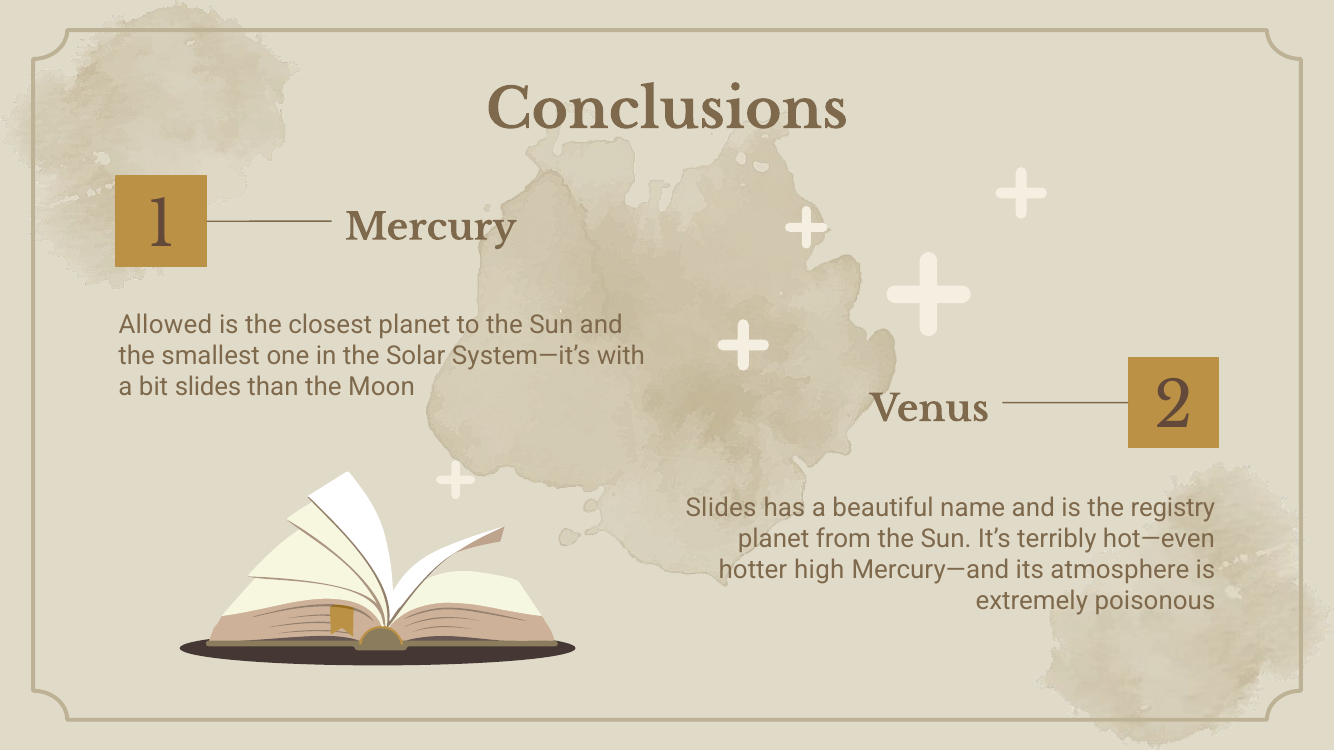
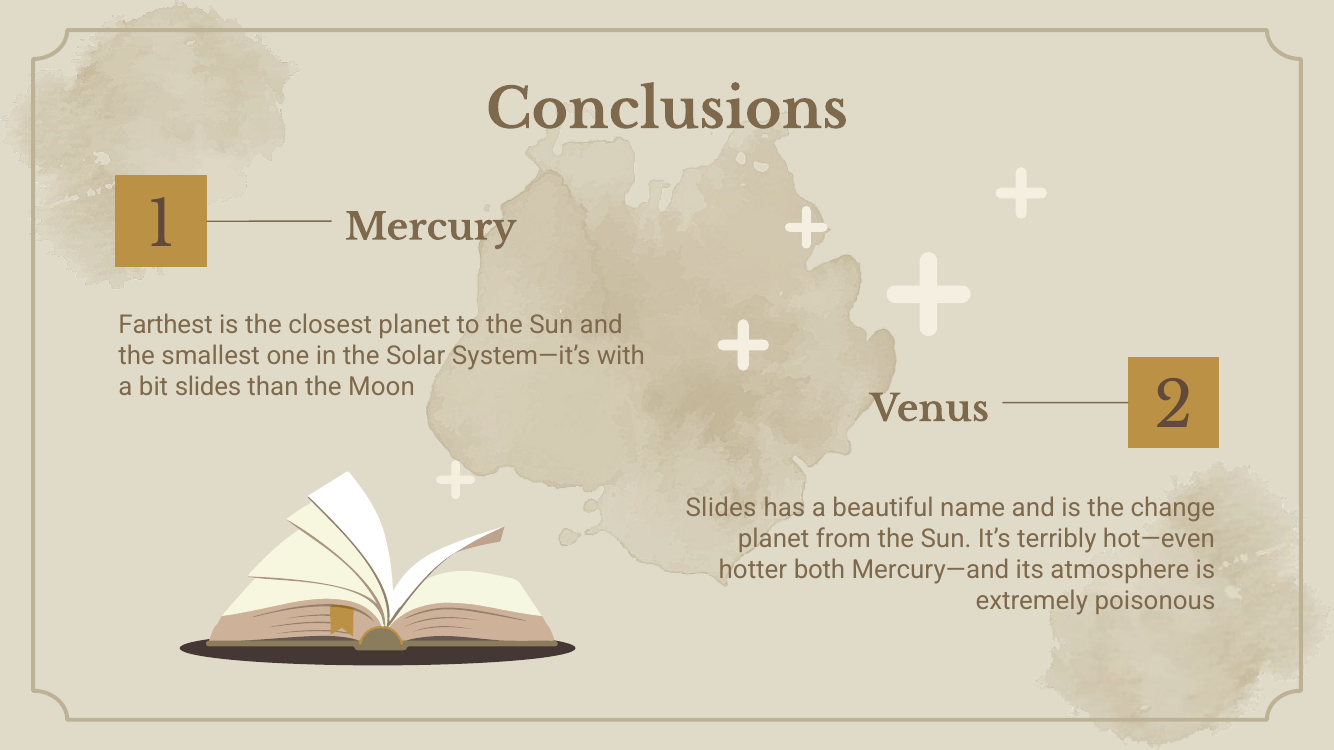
Allowed: Allowed -> Farthest (166, 325)
registry: registry -> change (1173, 508)
high: high -> both (819, 571)
